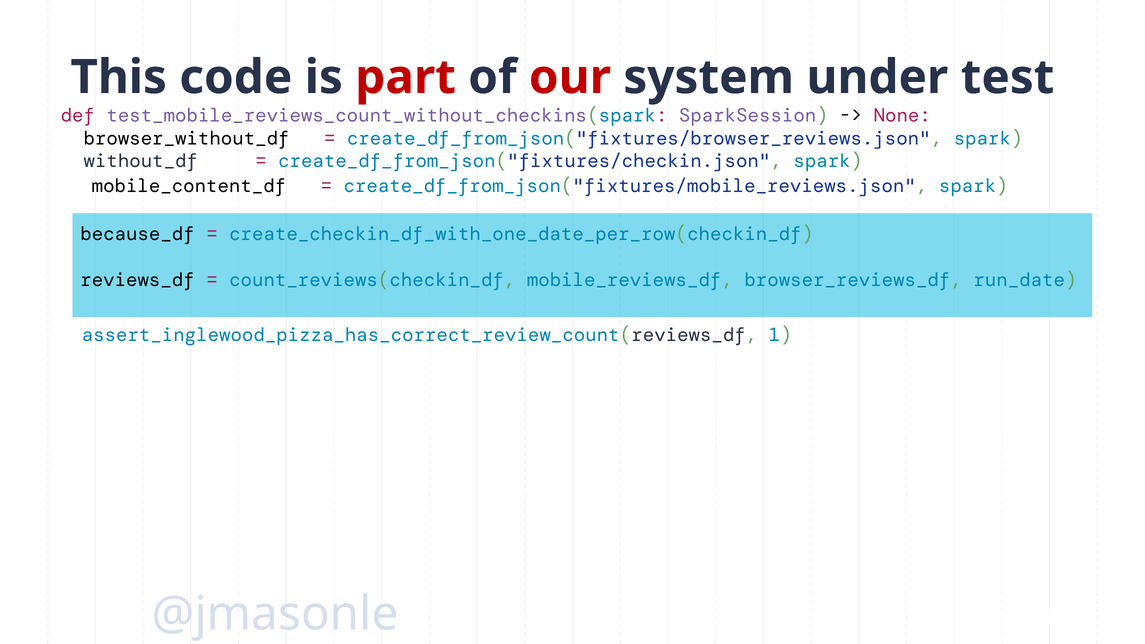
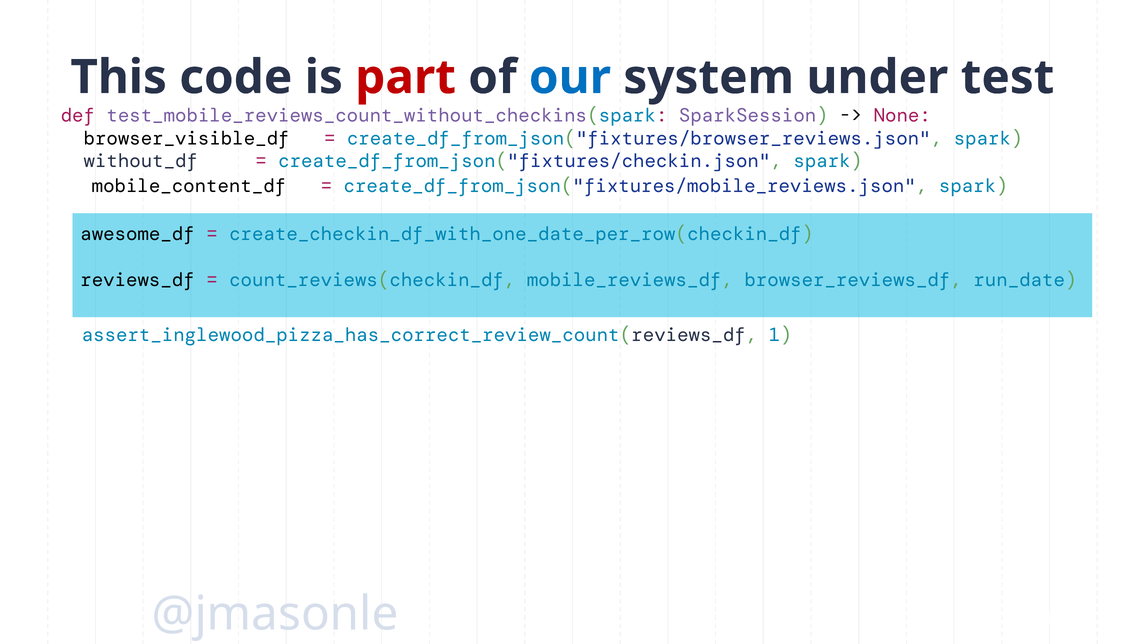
our colour: red -> blue (570, 77)
browser_without_df: browser_without_df -> browser_visible_df (187, 138)
because_df: because_df -> awesome_df (138, 234)
